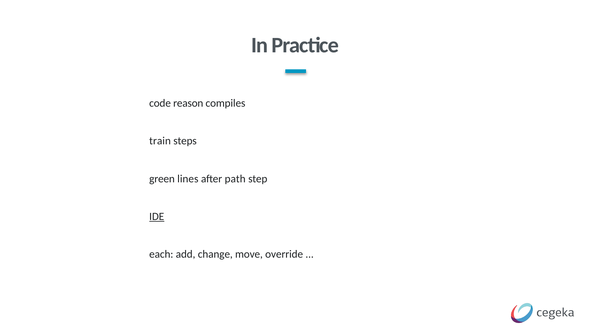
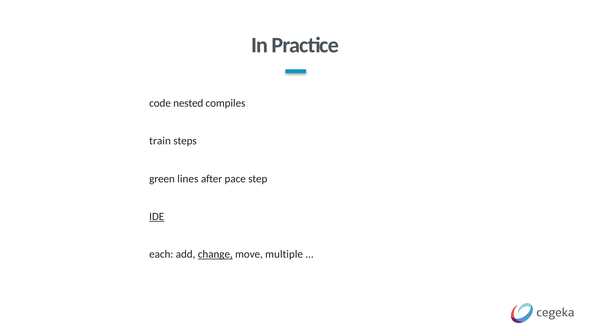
reason: reason -> nested (188, 103)
path: path -> pace (235, 179)
change underline: none -> present (215, 254)
override: override -> multiple (284, 254)
